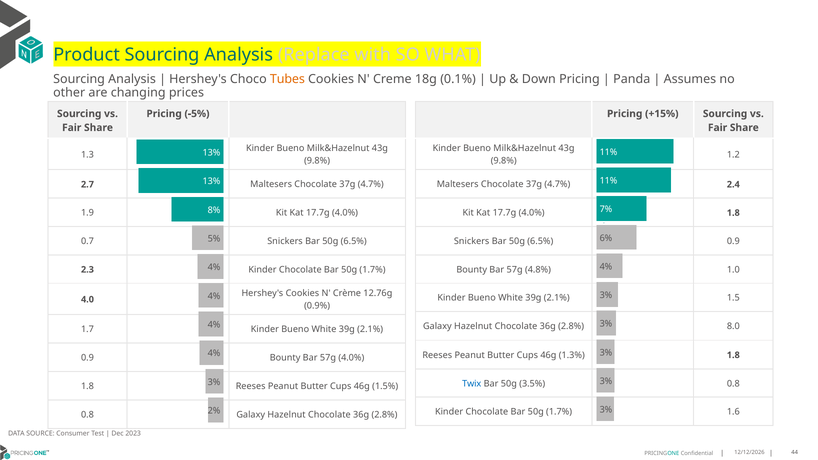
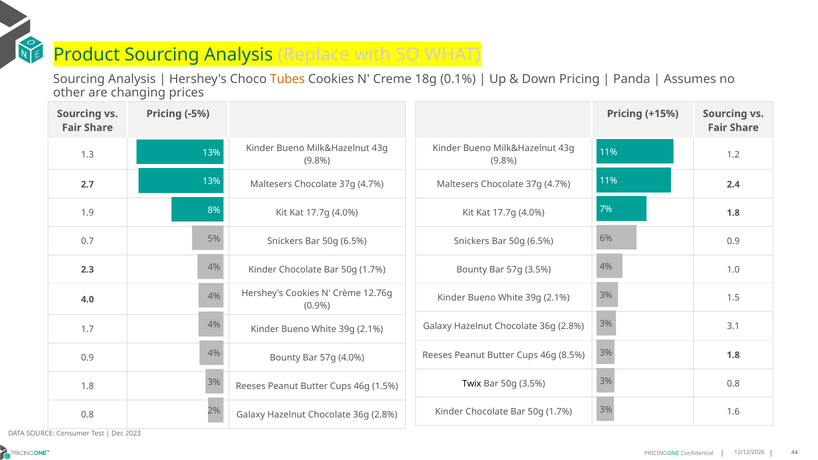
57g 4.8%: 4.8% -> 3.5% (538, 270)
8.0: 8.0 -> 3.1 (733, 327)
1.3%: 1.3% -> 8.5% (572, 355)
Twix colour: blue -> black (472, 384)
